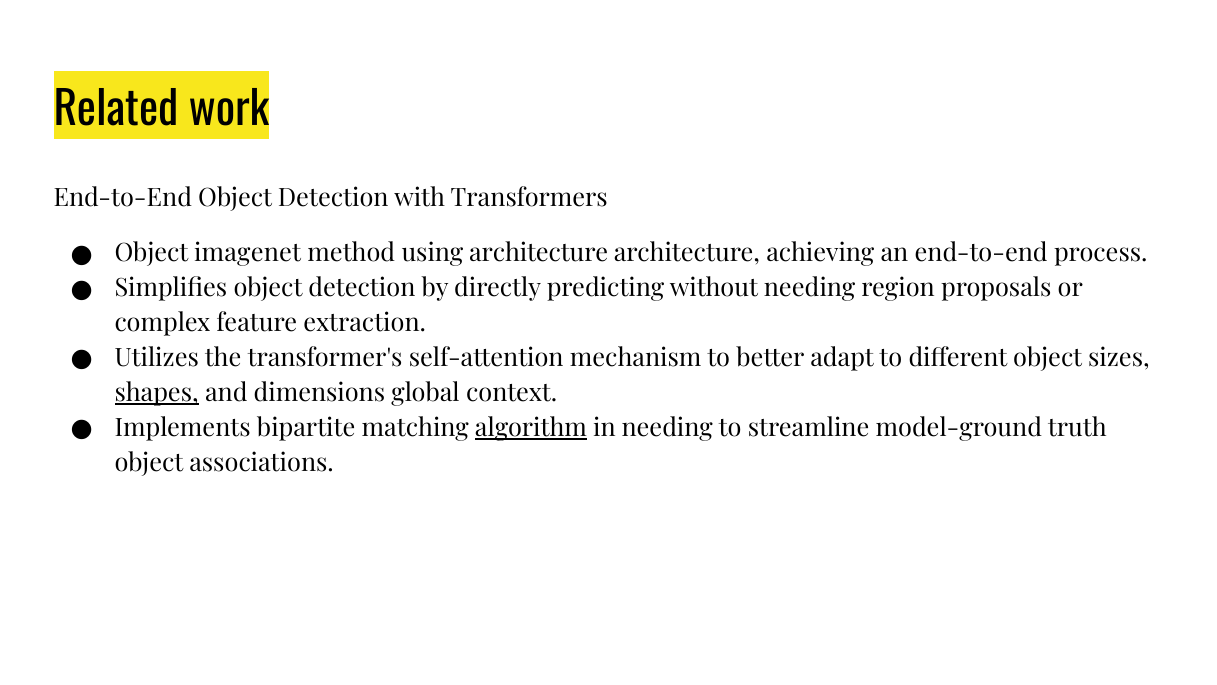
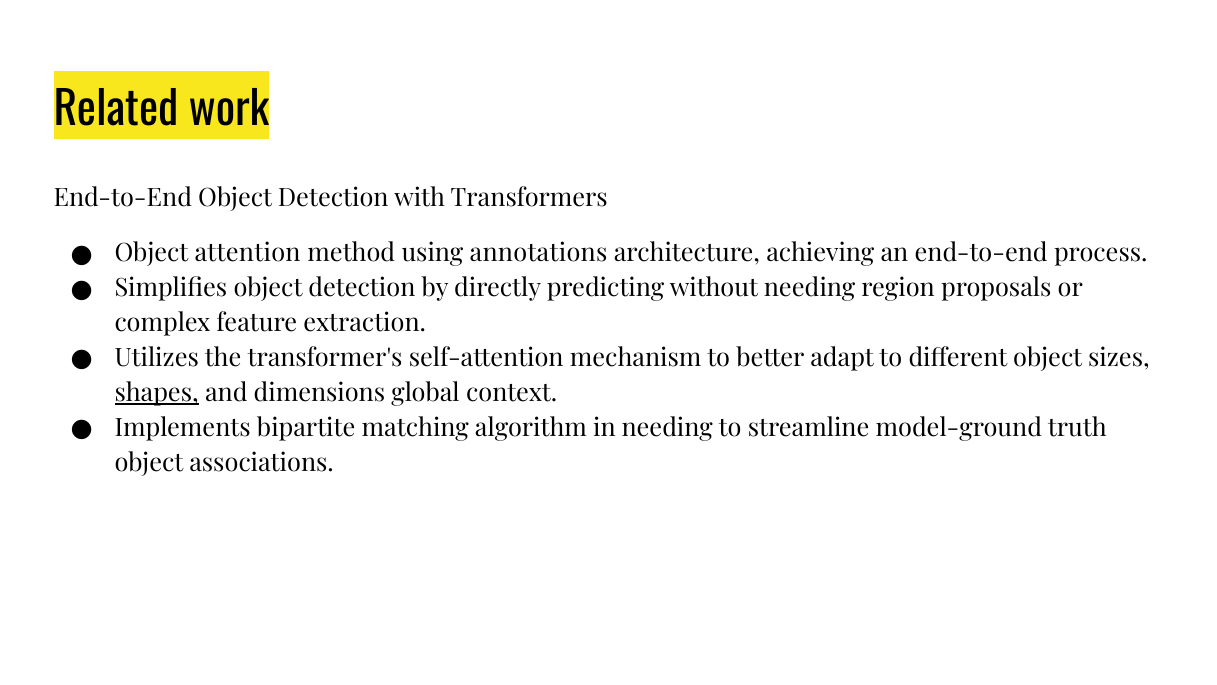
imagenet: imagenet -> attention (248, 253)
using architecture: architecture -> annotations (539, 253)
algorithm underline: present -> none (531, 428)
